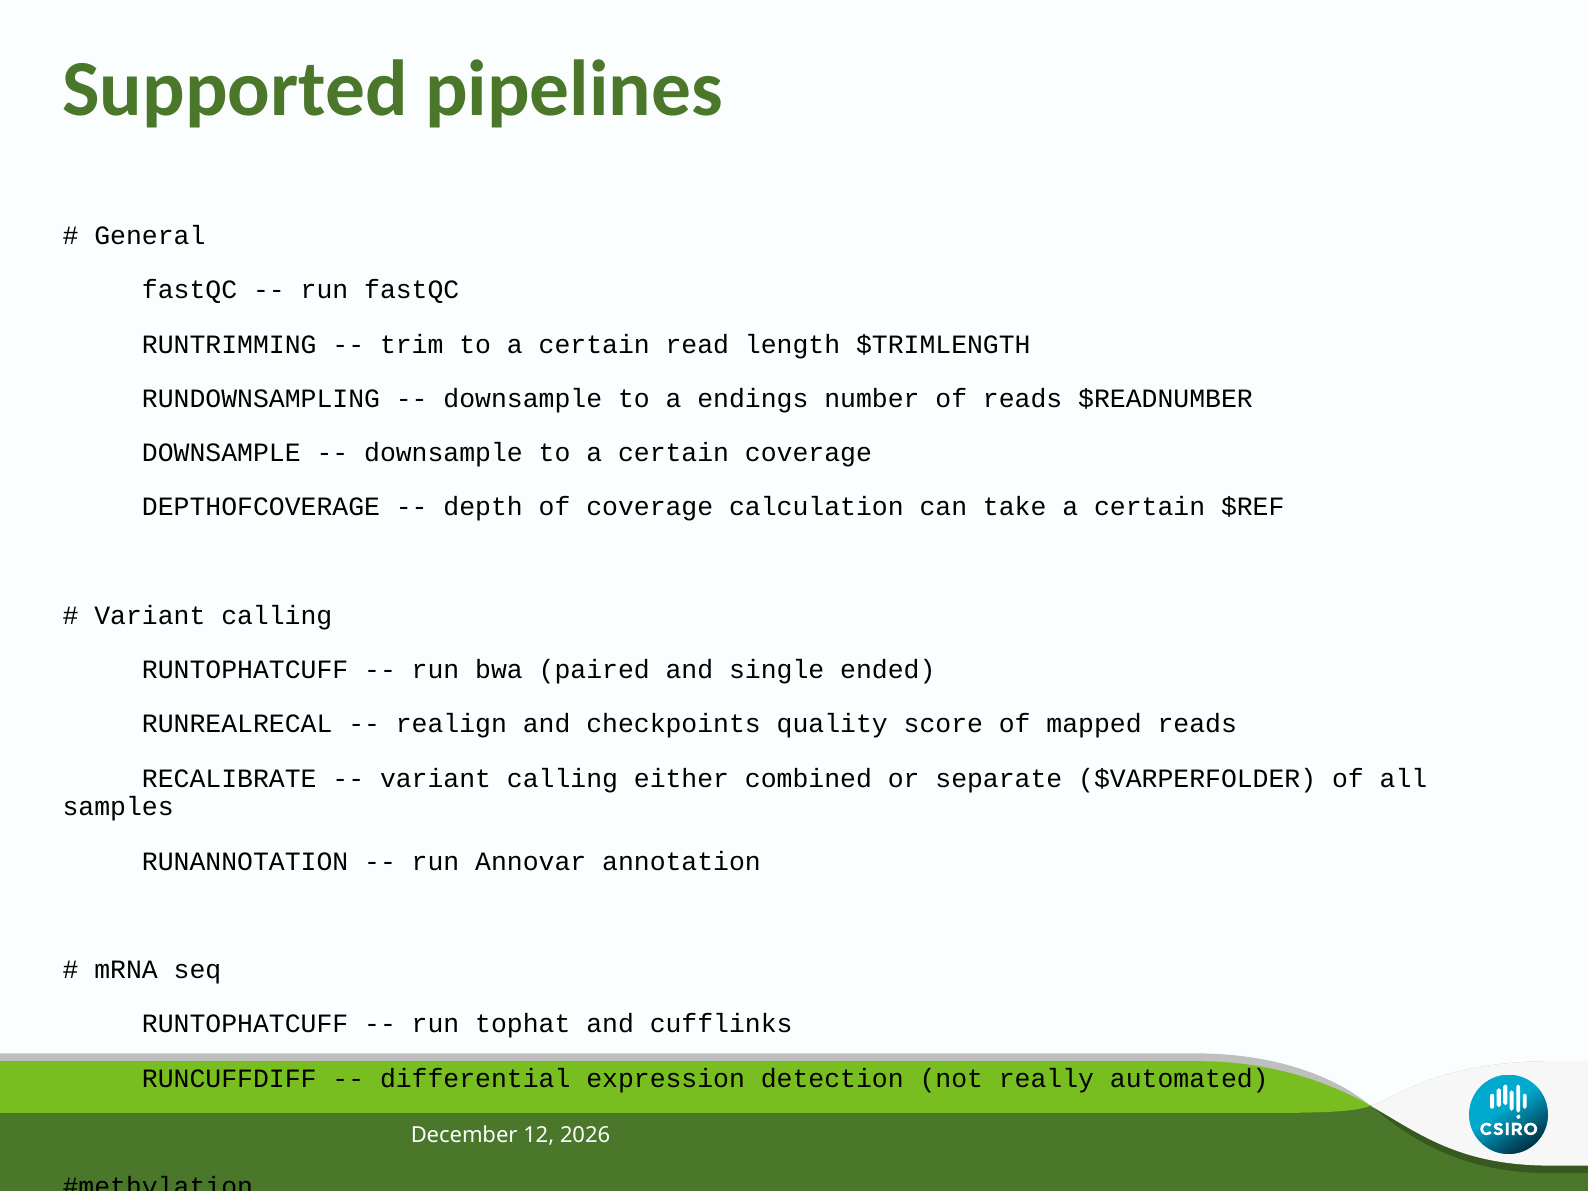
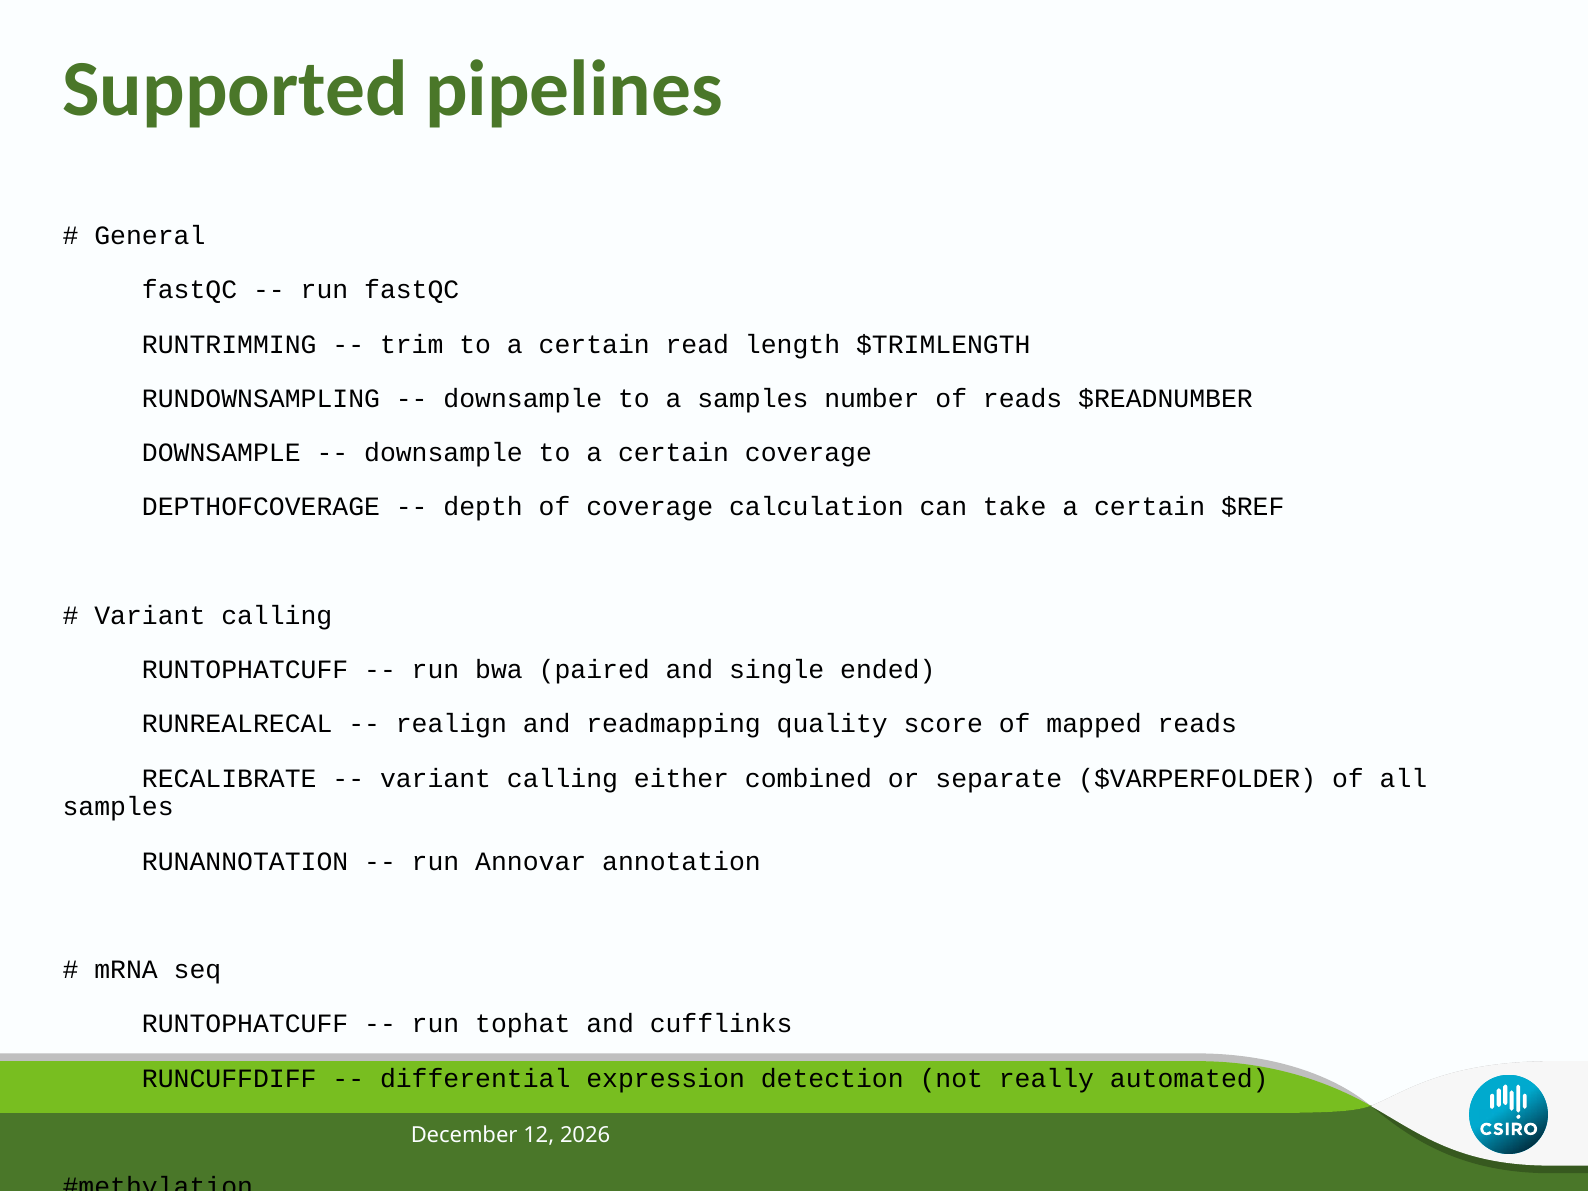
a endings: endings -> samples (753, 399)
checkpoints: checkpoints -> readmapping (674, 724)
